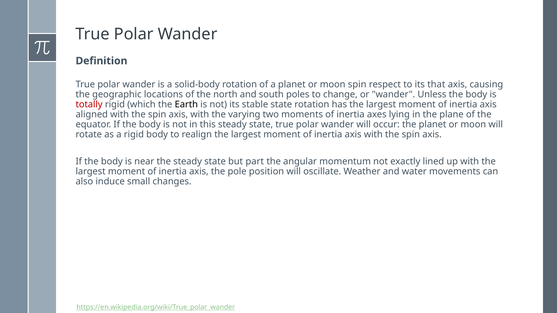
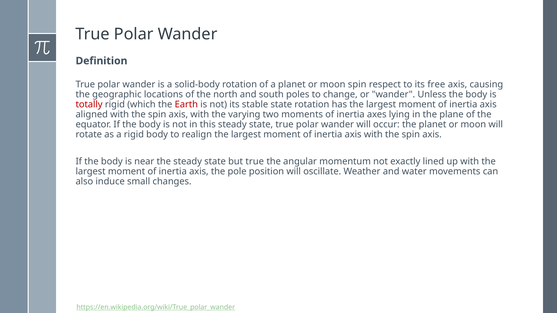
that: that -> free (436, 85)
Earth colour: black -> red (186, 105)
but part: part -> true (255, 162)
